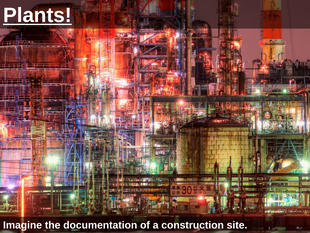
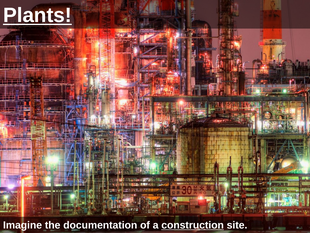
construction underline: none -> present (193, 225)
